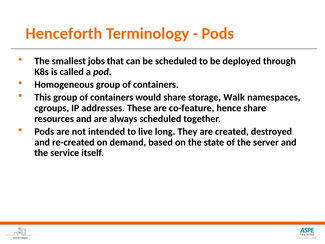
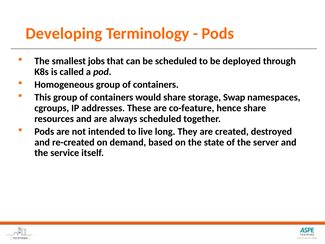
Henceforth: Henceforth -> Developing (64, 33)
Walk: Walk -> Swap (234, 97)
